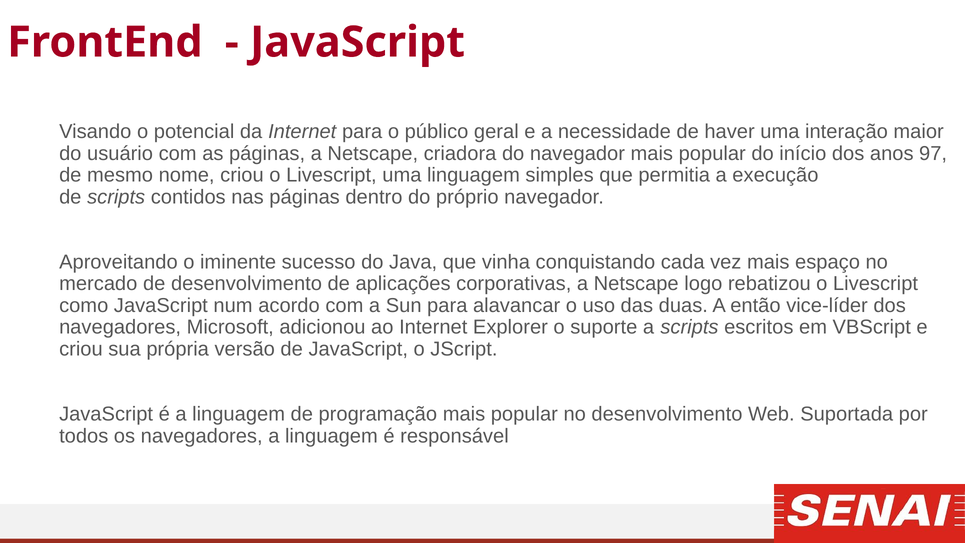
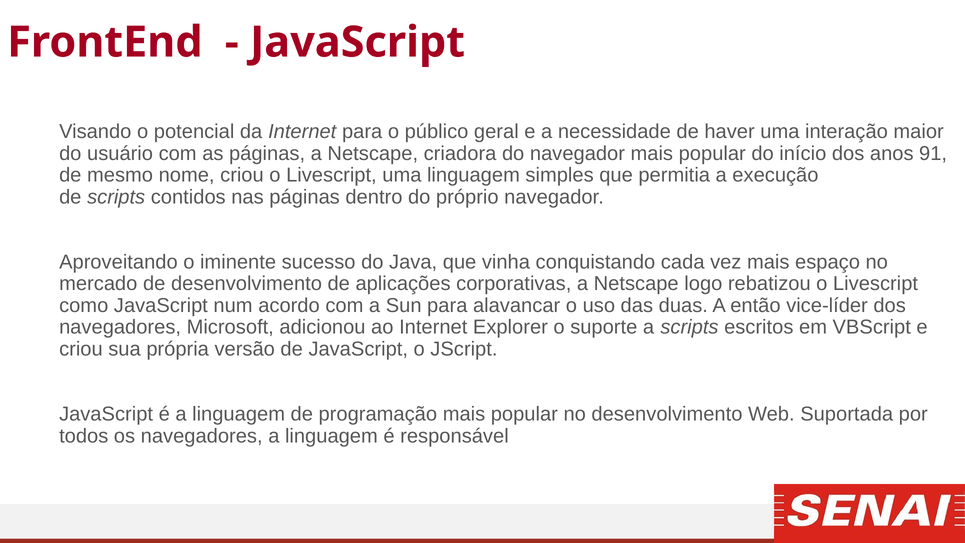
97: 97 -> 91 (933, 153)
